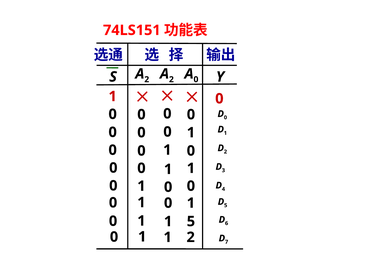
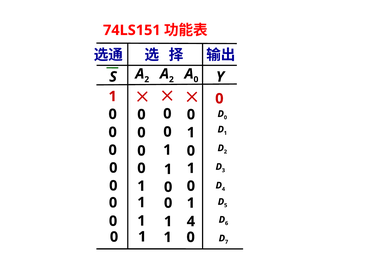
1 5: 5 -> 4 (191, 222)
2: 2 -> 0 (191, 238)
